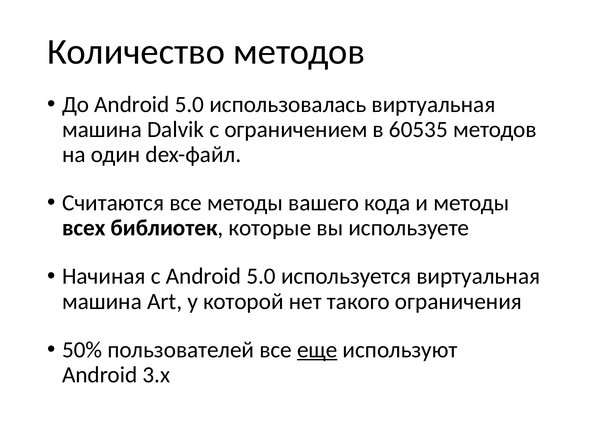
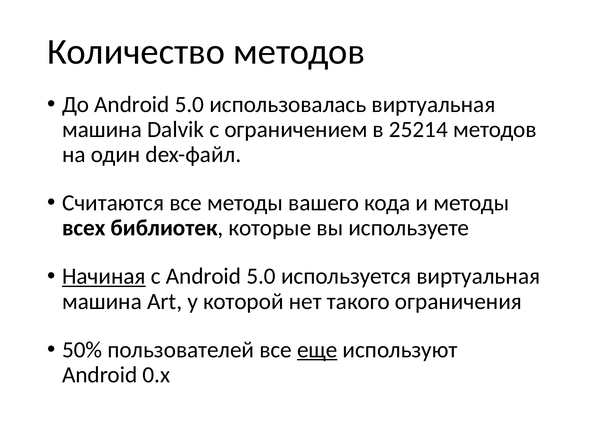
60535: 60535 -> 25214 (418, 130)
Начиная underline: none -> present (104, 277)
3.x: 3.x -> 0.x (156, 375)
